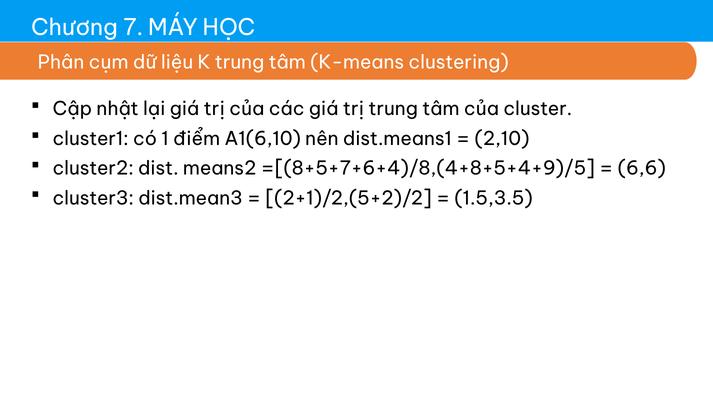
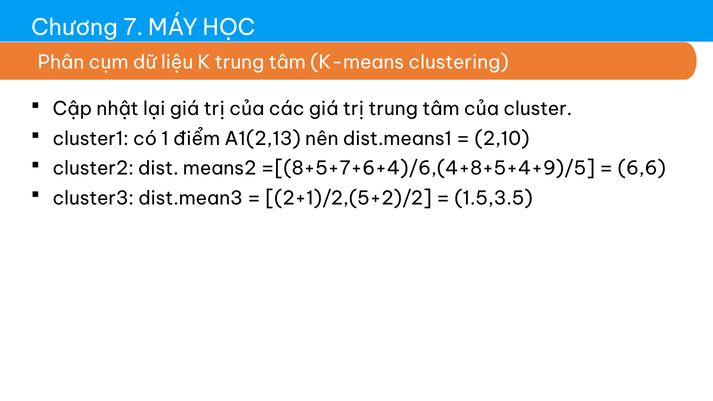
A1(6,10: A1(6,10 -> A1(2,13 (263, 139)
=[(8+5+7+6+4)/8,(4+8+5+4+9)/5: =[(8+5+7+6+4)/8,(4+8+5+4+9)/5 -> =[(8+5+7+6+4)/6,(4+8+5+4+9)/5 (428, 169)
